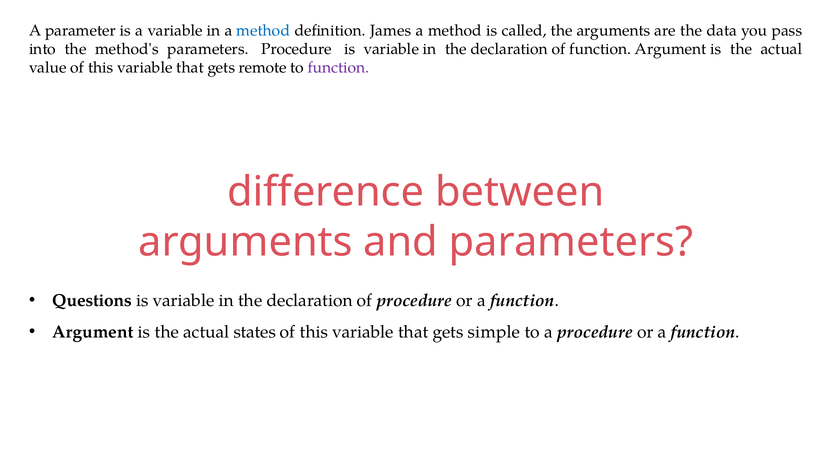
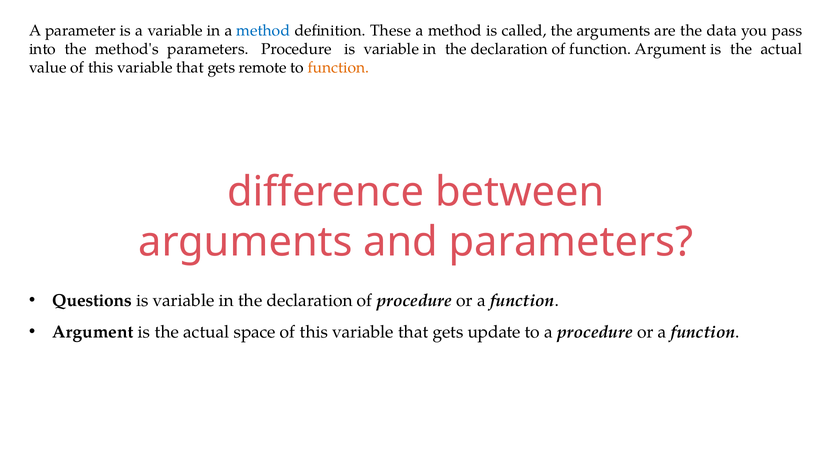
James: James -> These (391, 30)
function colour: purple -> orange (338, 68)
states: states -> space (255, 332)
simple: simple -> update (494, 332)
